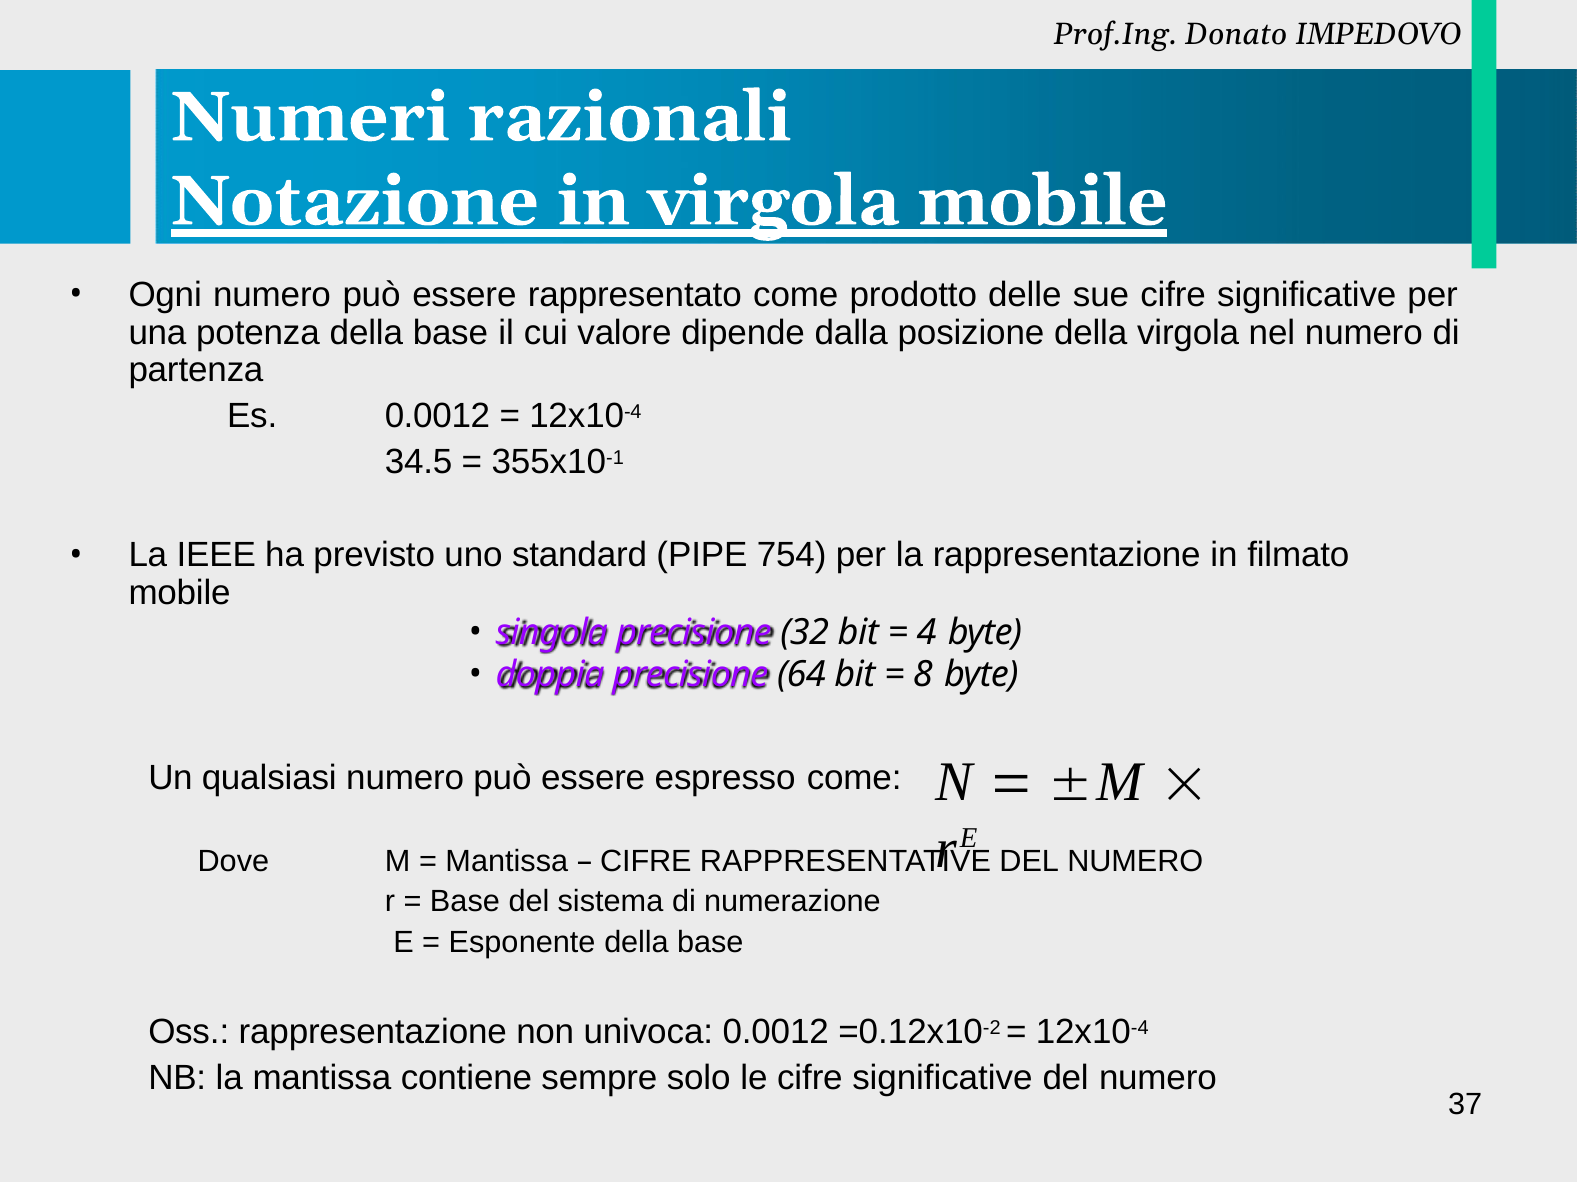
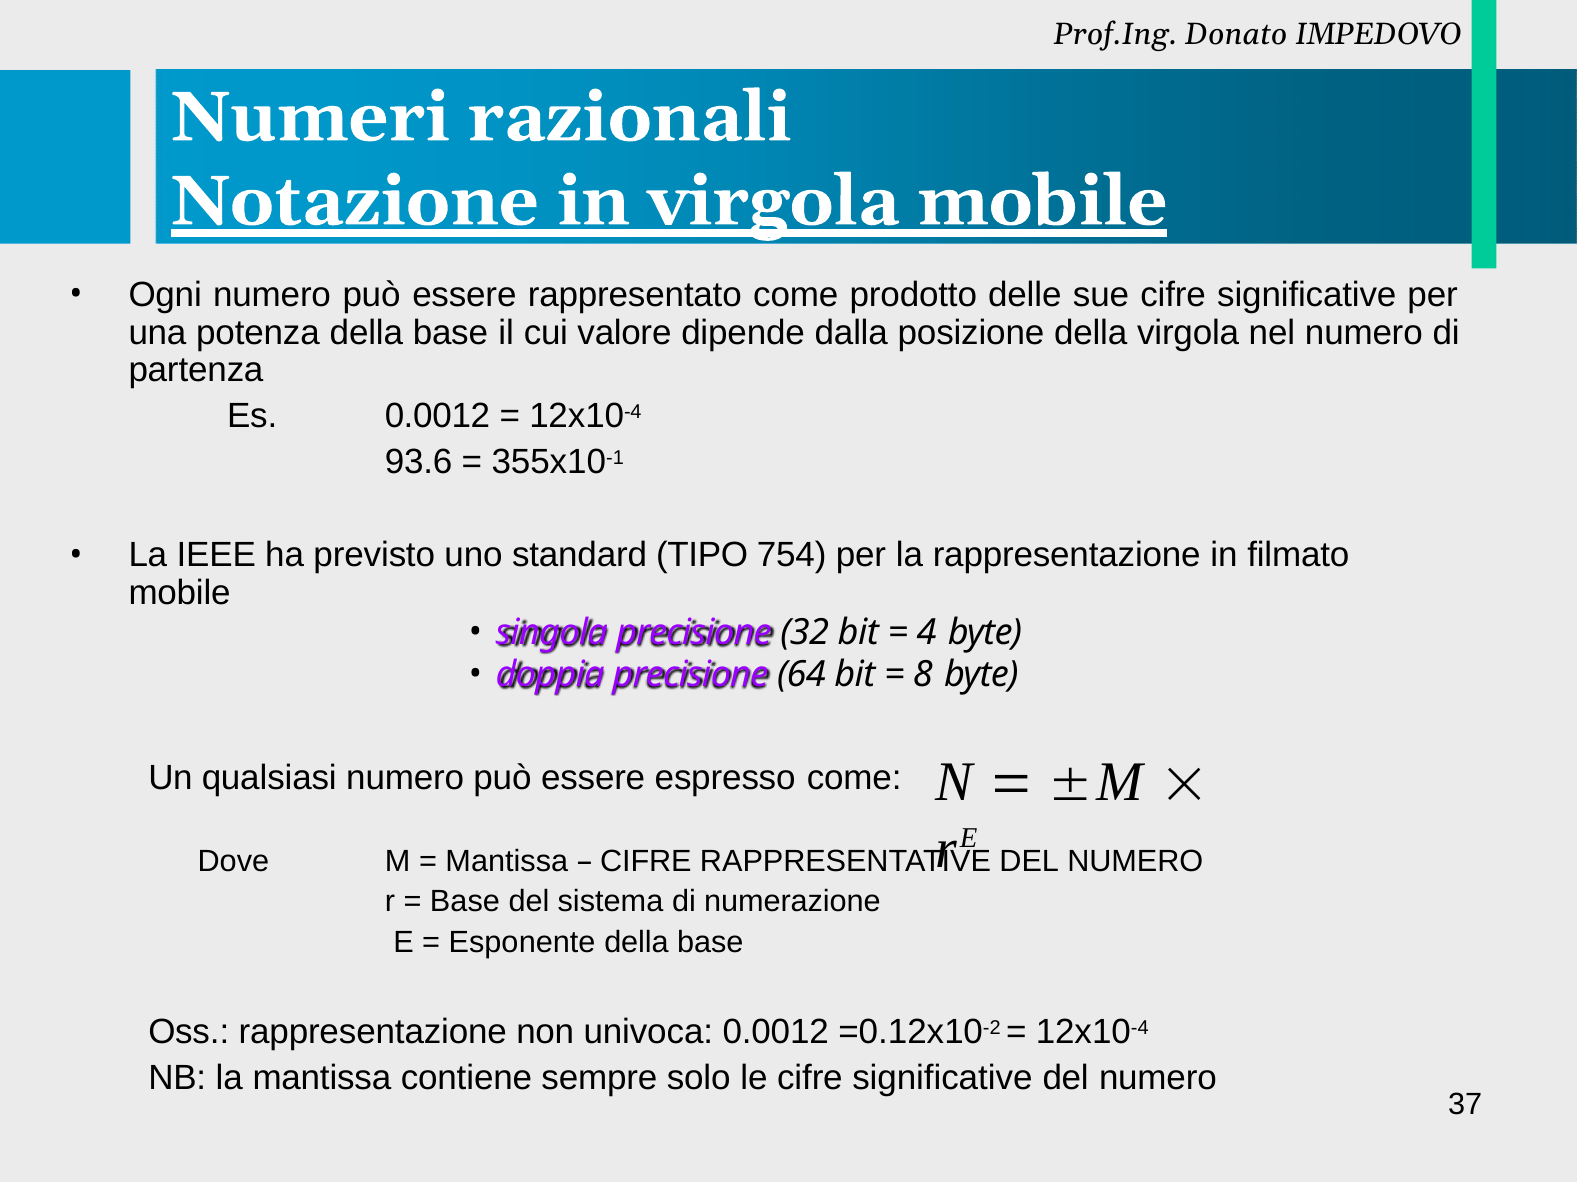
34.5: 34.5 -> 93.6 (419, 463)
PIPE: PIPE -> TIPO (702, 556)
